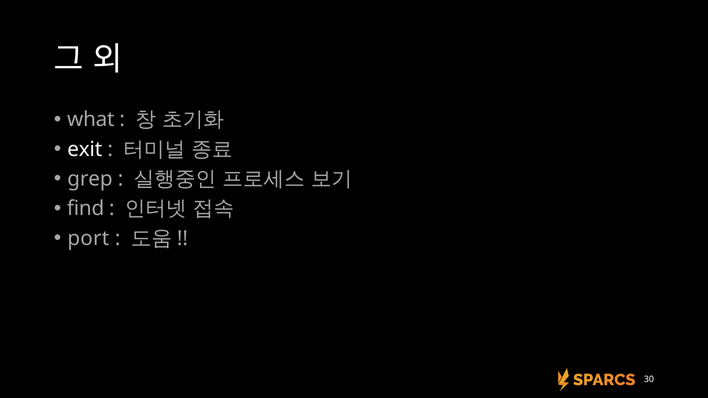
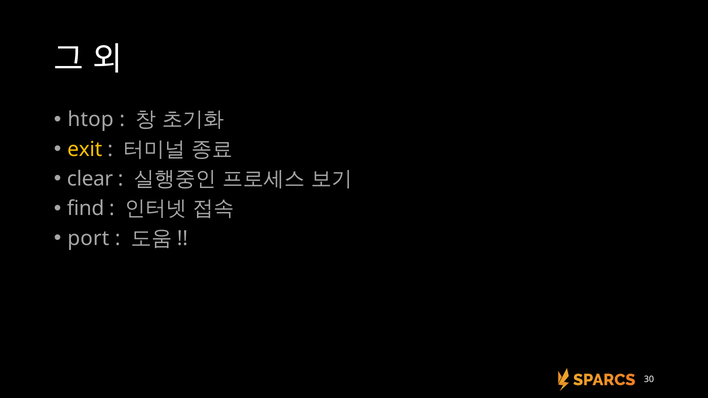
what: what -> htop (91, 120)
exit colour: white -> yellow (85, 149)
grep: grep -> clear (90, 179)
